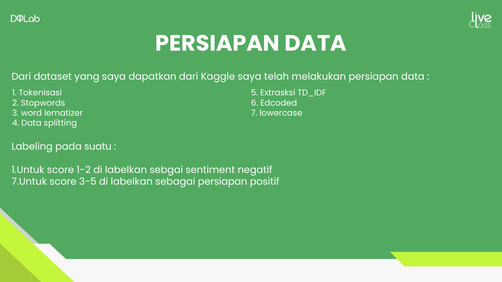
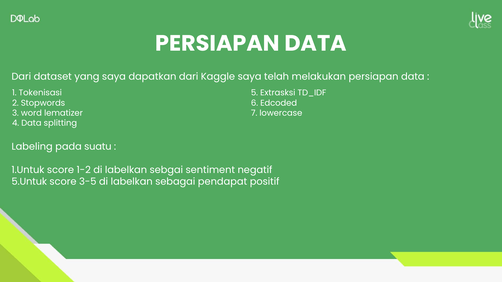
7.Untuk: 7.Untuk -> 5.Untuk (29, 182)
sebagai persiapan: persiapan -> pendapat (223, 182)
